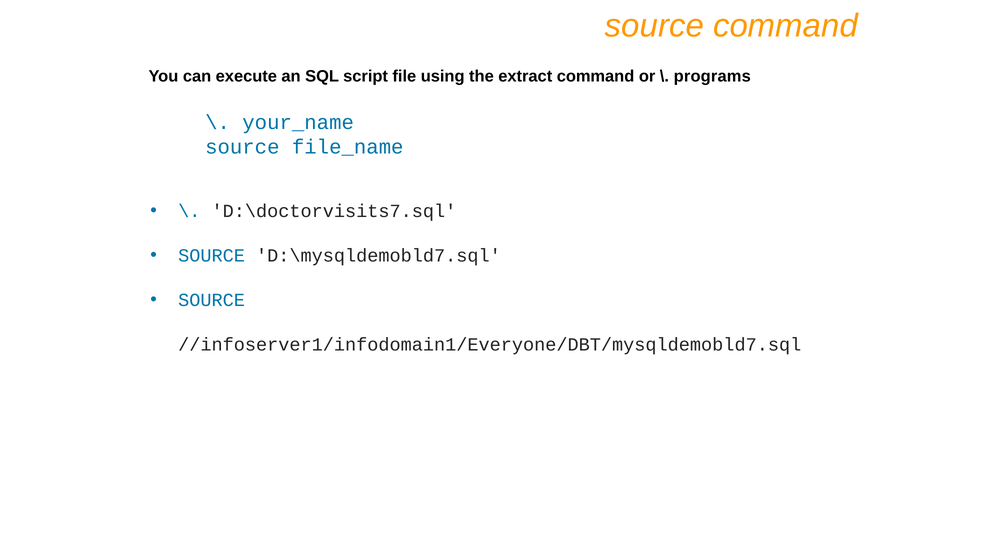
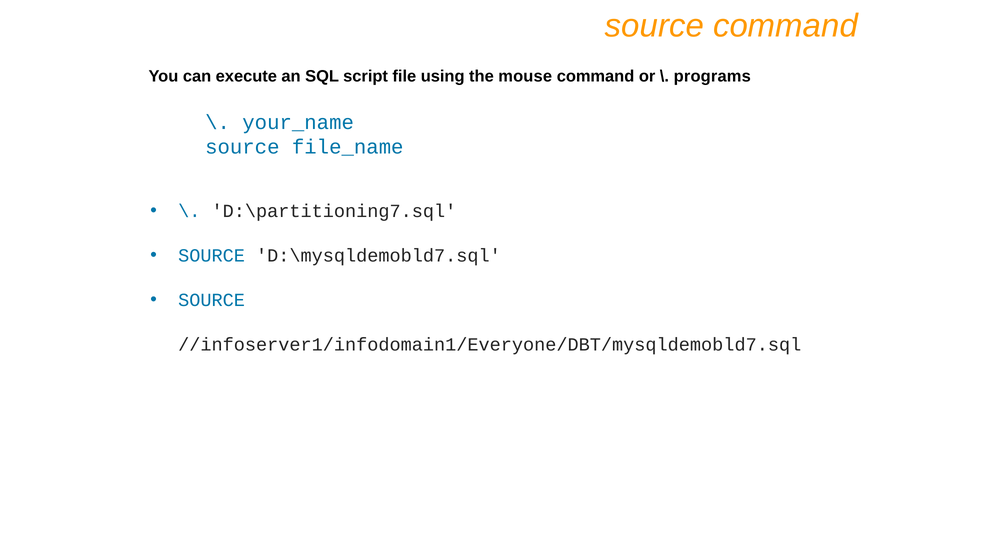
extract: extract -> mouse (525, 77)
D:\doctorvisits7.sql: D:\doctorvisits7.sql -> D:\partitioning7.sql (334, 211)
